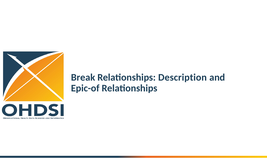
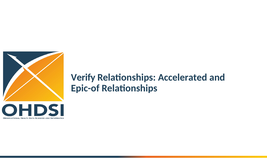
Break: Break -> Verify (83, 77)
Description: Description -> Accelerated (183, 77)
